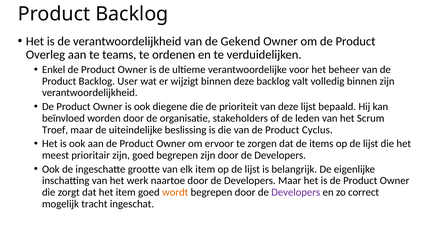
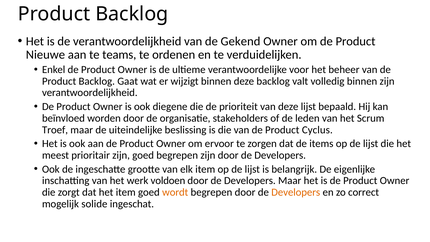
Overleg: Overleg -> Nieuwe (45, 55)
User: User -> Gaat (128, 81)
naartoe: naartoe -> voldoen (168, 181)
Developers colour: purple -> orange (296, 192)
tracht: tracht -> solide (94, 204)
